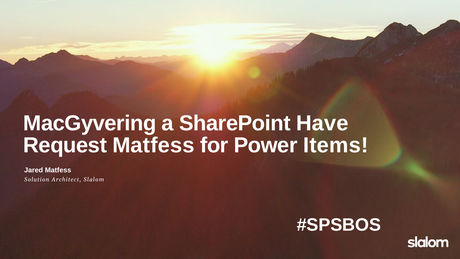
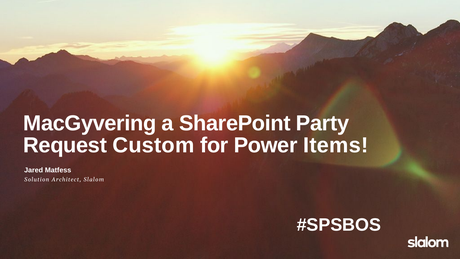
Have: Have -> Party (323, 123)
Request Matfess: Matfess -> Custom (153, 145)
